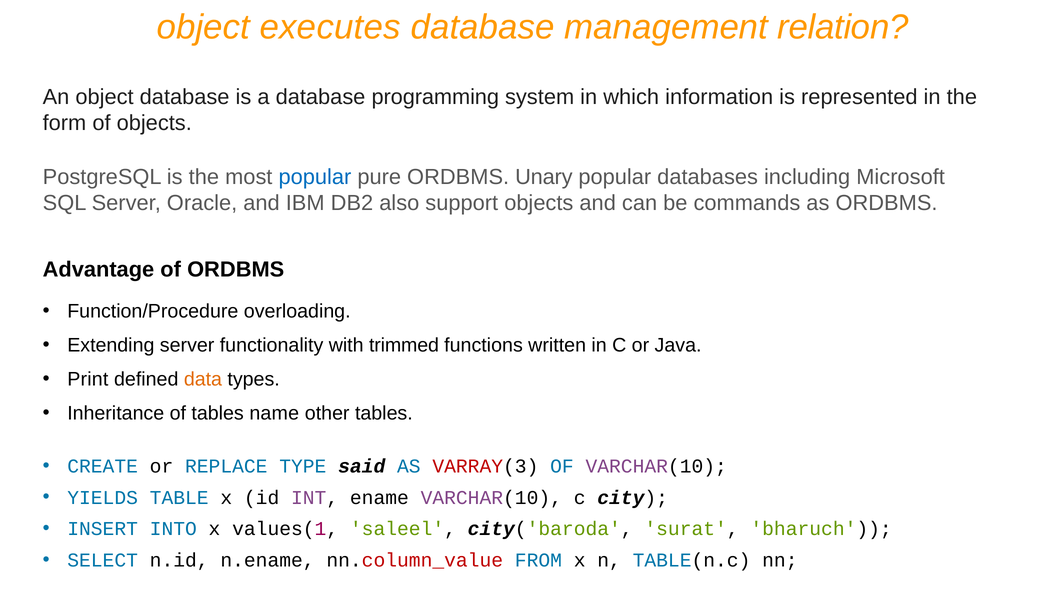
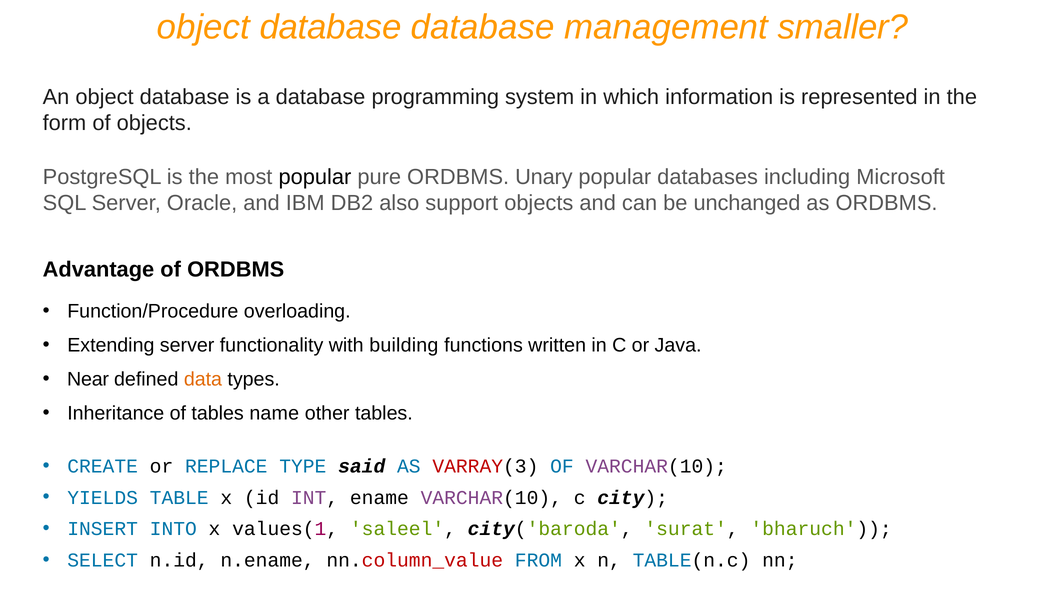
executes: executes -> database (330, 27)
relation: relation -> smaller (843, 27)
popular colour: blue -> black (315, 177)
commands: commands -> unchanged (747, 203)
trimmed: trimmed -> building (404, 345)
Print: Print -> Near (88, 379)
